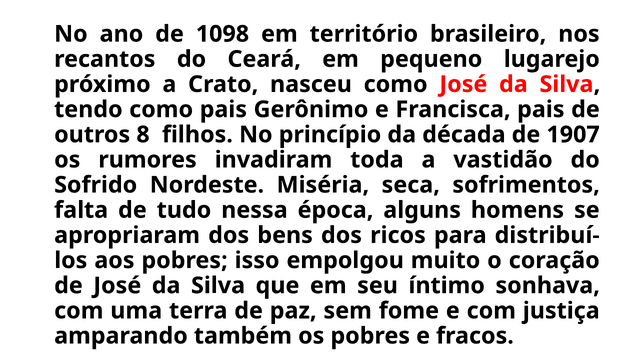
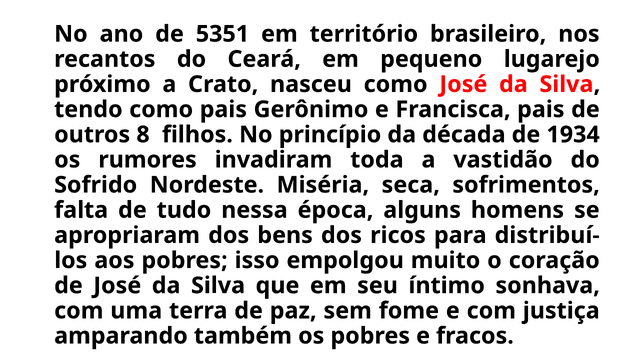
1098: 1098 -> 5351 (222, 34)
1907: 1907 -> 1934 (573, 135)
